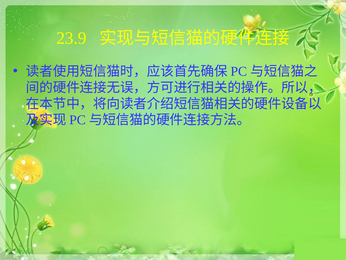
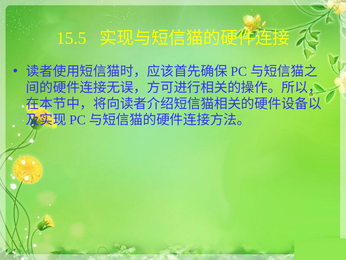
23.9: 23.9 -> 15.5 (71, 38)
